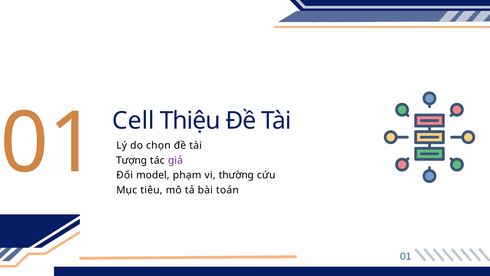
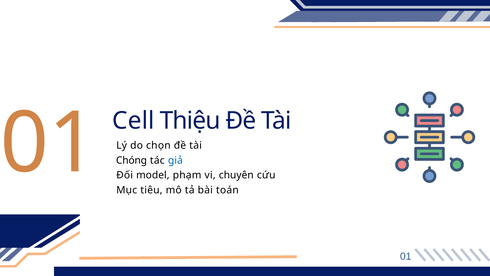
Tượng: Tượng -> Chóng (132, 160)
giả colour: purple -> blue (175, 160)
thường: thường -> chuyên (236, 175)
